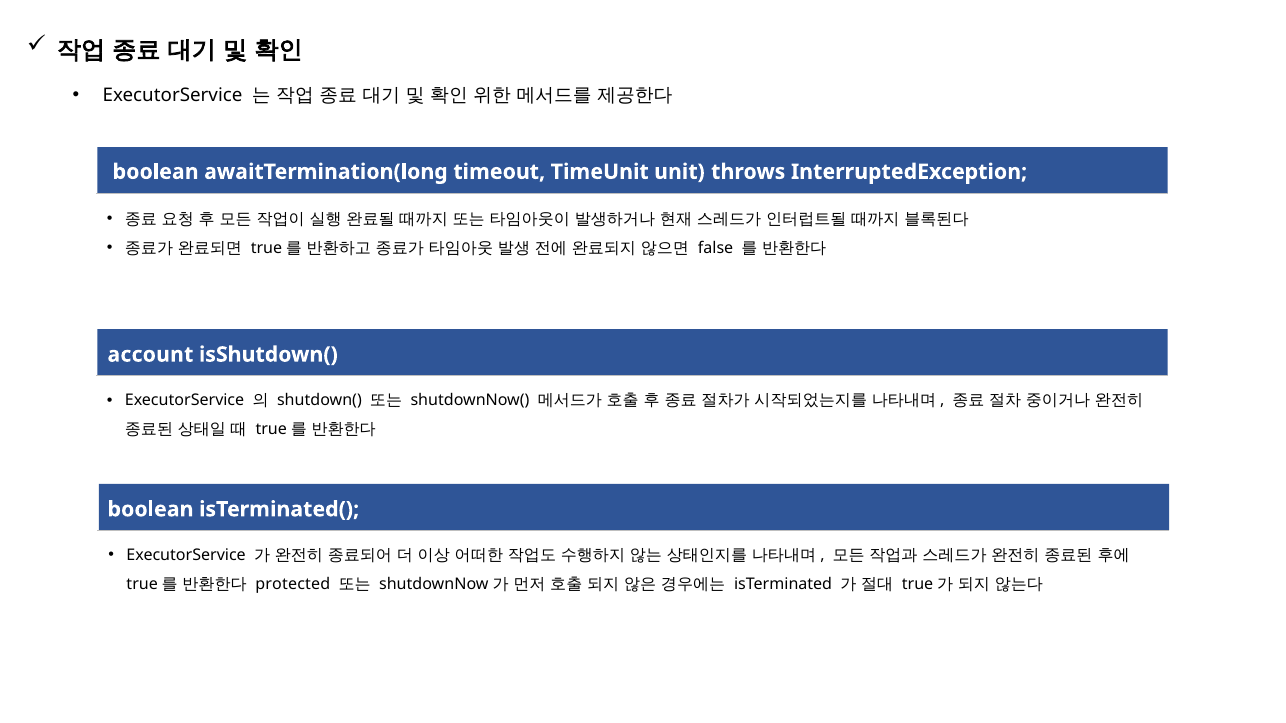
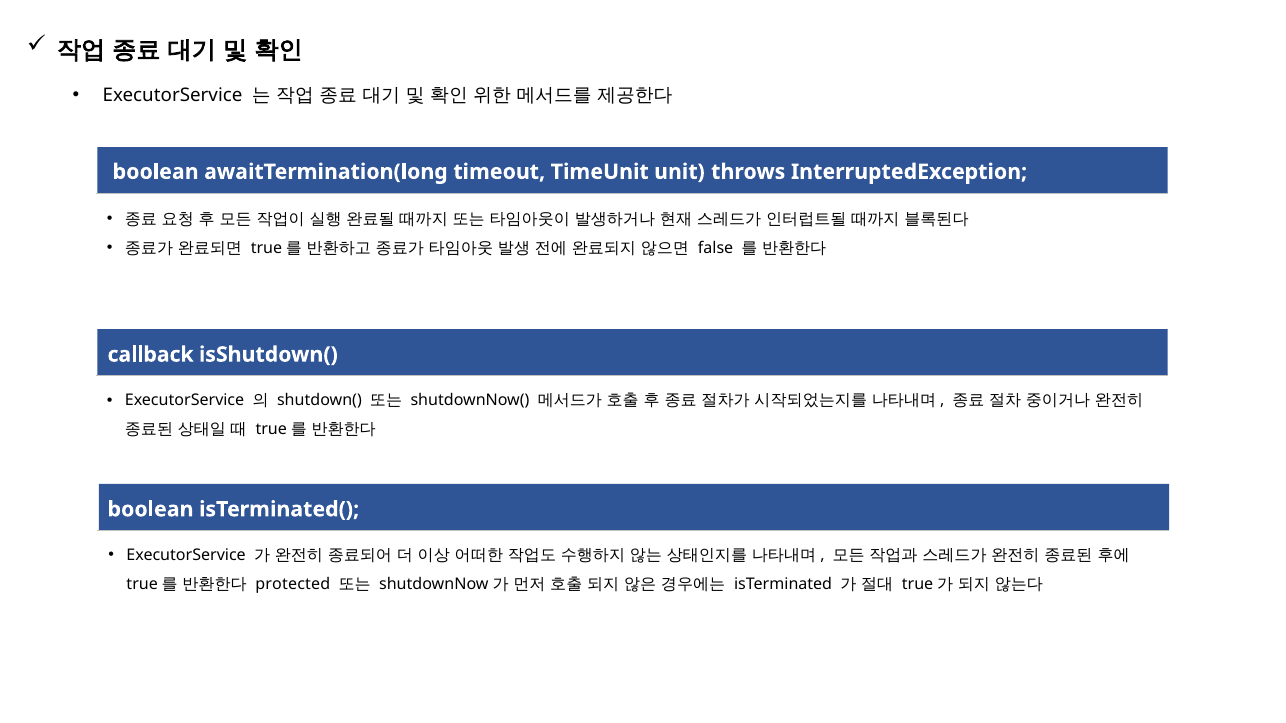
account: account -> callback (151, 355)
